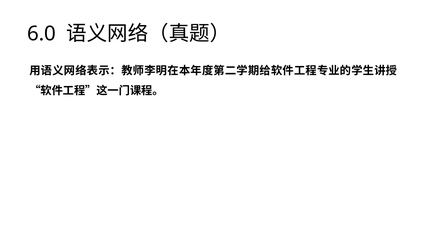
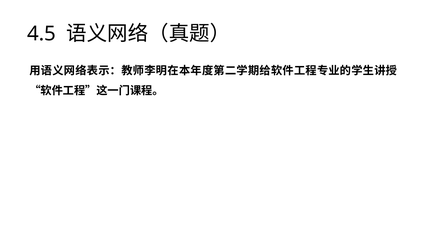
6.0: 6.0 -> 4.5 (42, 34)
